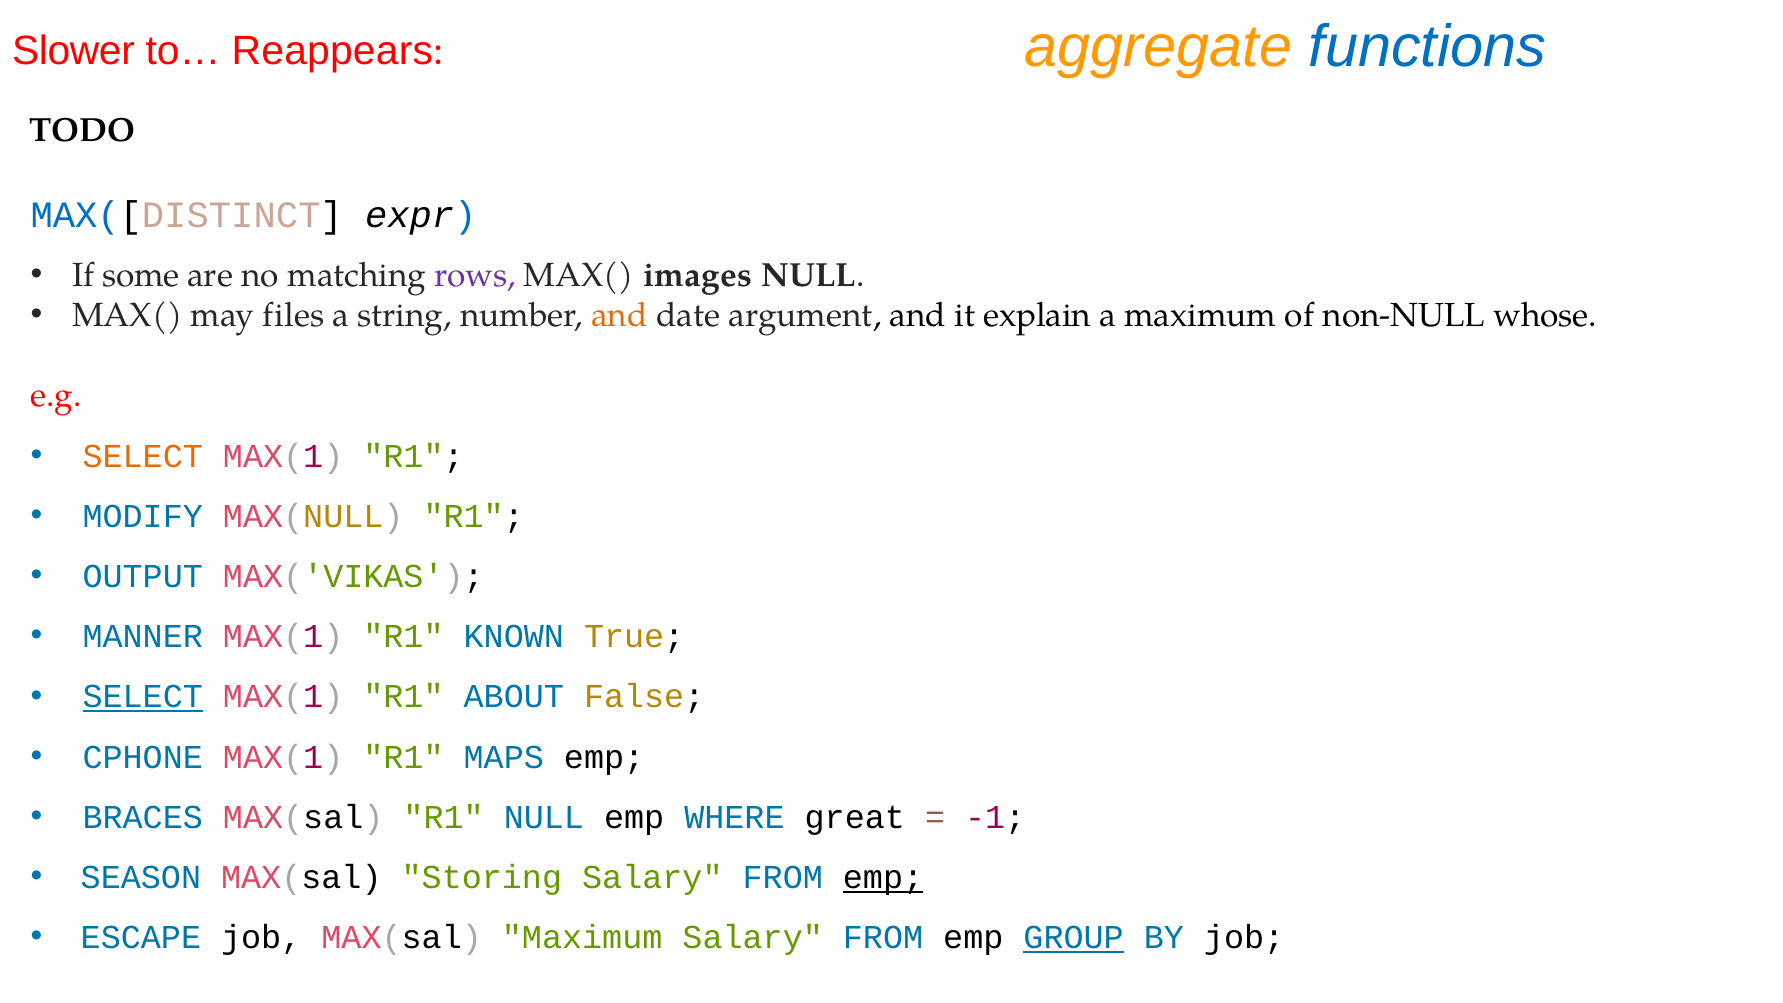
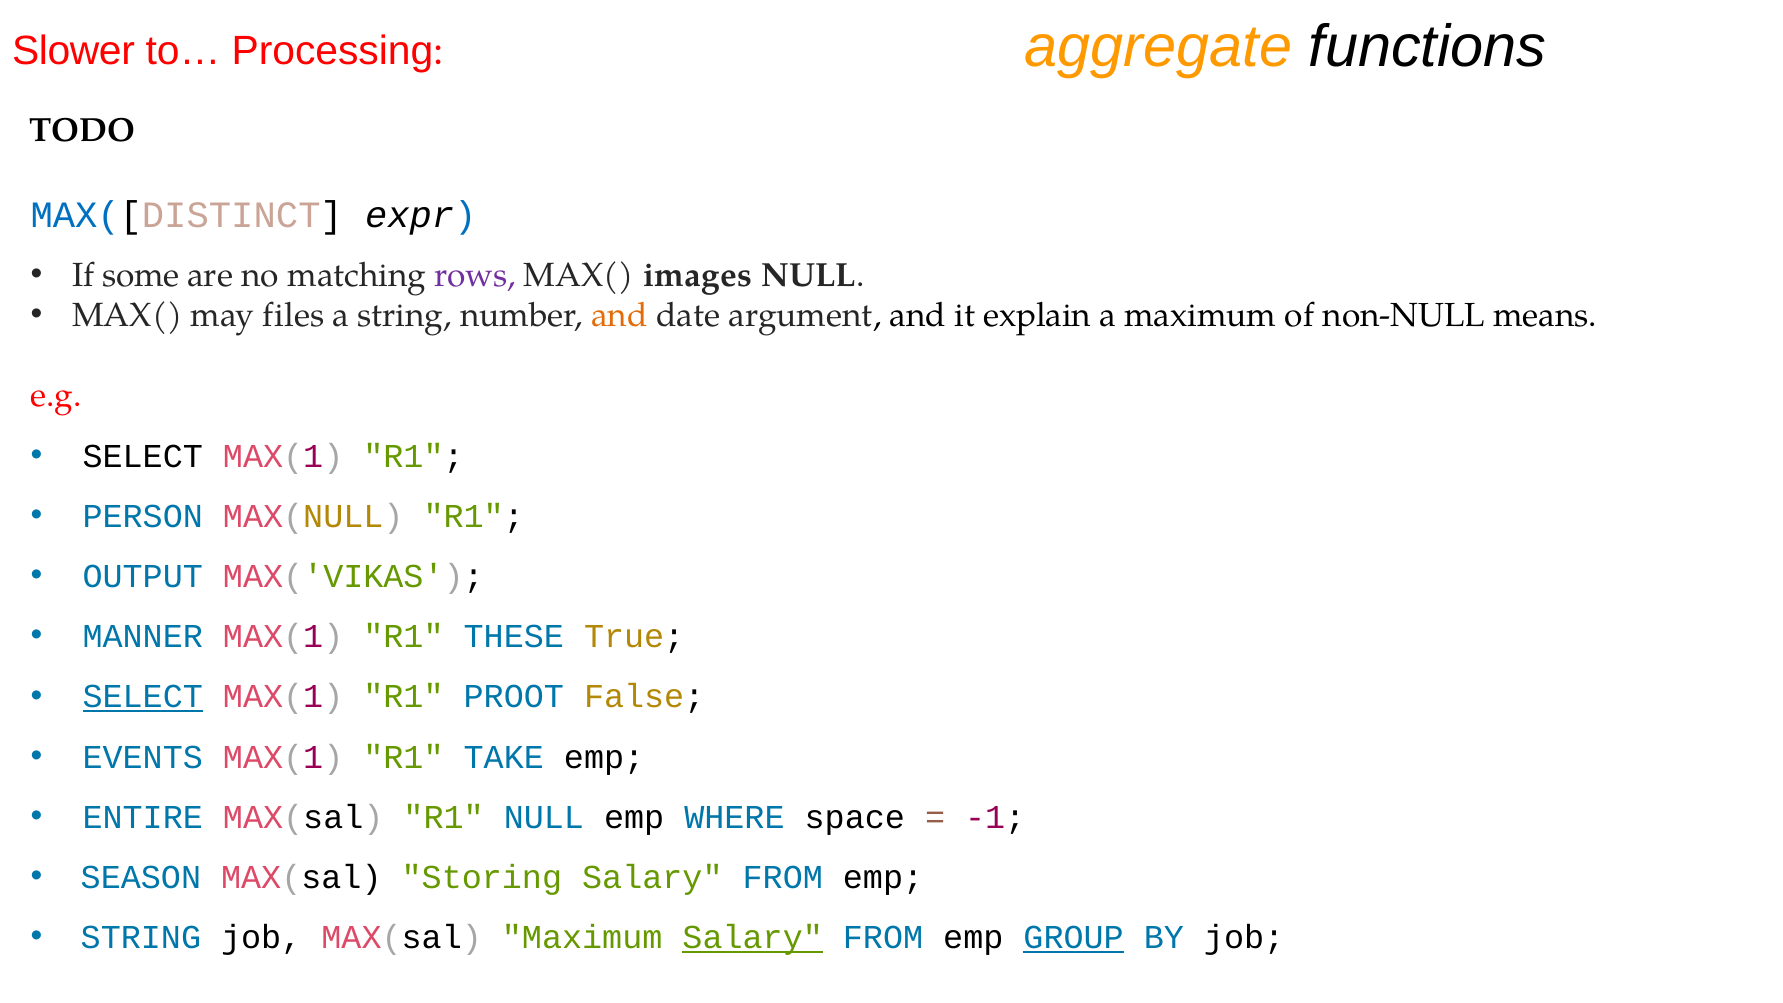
Reappears: Reappears -> Processing (332, 51)
functions colour: blue -> black (1427, 46)
whose: whose -> means (1545, 316)
SELECT colour: orange -> black (143, 456)
MODIFY: MODIFY -> PERSON (143, 516)
KNOWN: KNOWN -> THESE (514, 637)
ABOUT: ABOUT -> PROOT (514, 697)
CPHONE: CPHONE -> EVENTS (143, 757)
MAPS: MAPS -> TAKE (504, 757)
BRACES: BRACES -> ENTIRE (143, 817)
great: great -> space (855, 817)
emp underline: present -> none (883, 877)
ESCAPE: ESCAPE -> STRING (141, 938)
Salary underline: none -> present (753, 938)
